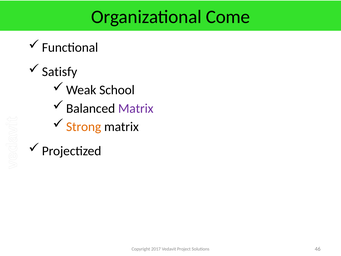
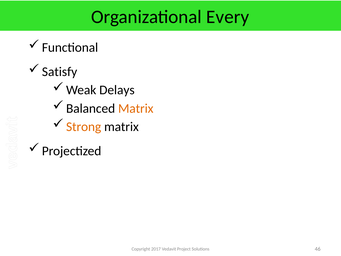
Come: Come -> Every (228, 17)
School: School -> Delays (117, 90)
Matrix colour: purple -> orange (136, 108)
